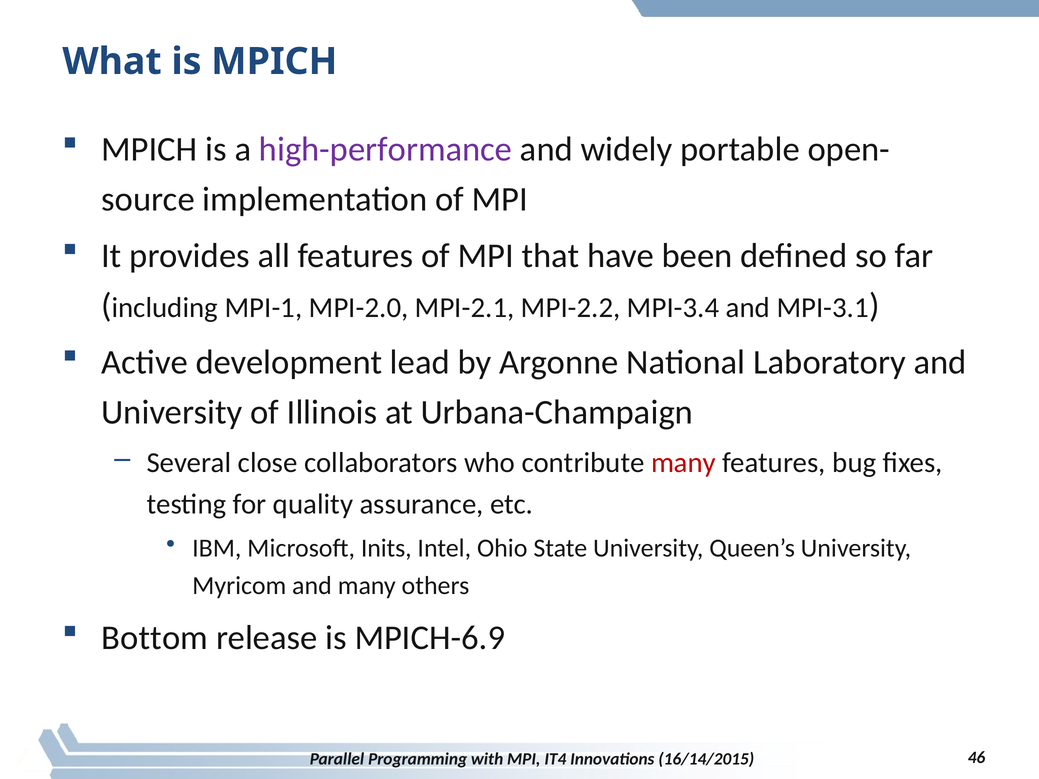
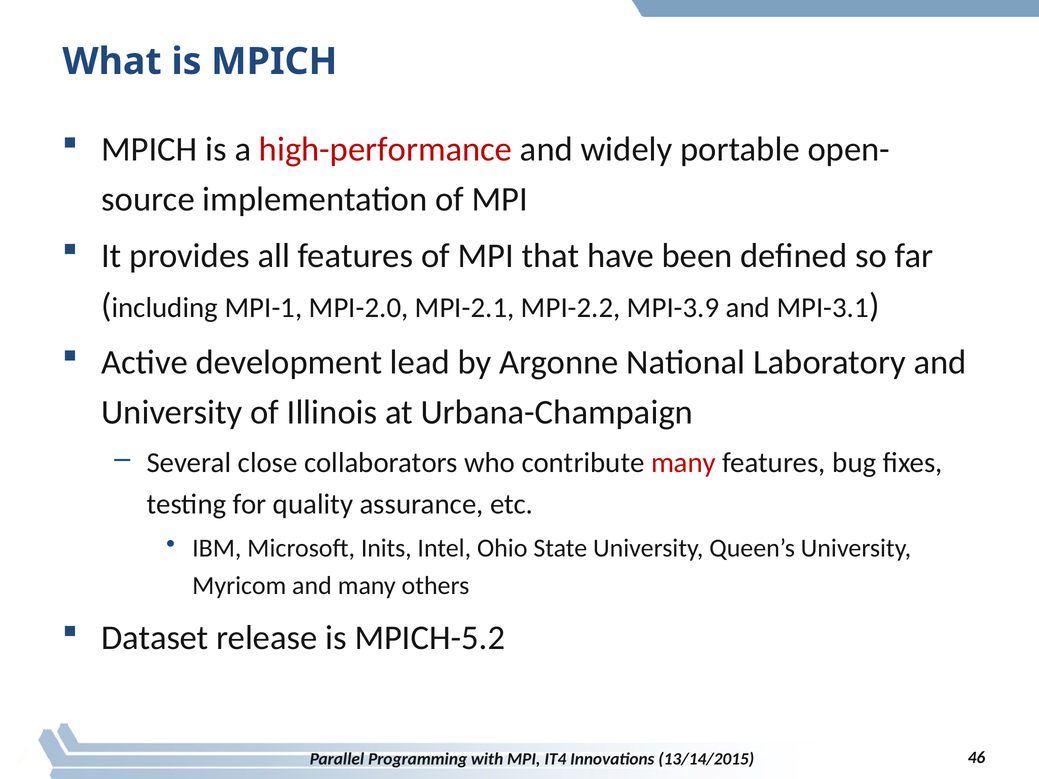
high-performance colour: purple -> red (386, 149)
MPI-3.4: MPI-3.4 -> MPI-3.9 (673, 308)
Bottom: Bottom -> Dataset (155, 638)
MPICH-6.9: MPICH-6.9 -> MPICH-5.2 (430, 638)
16/14/2015: 16/14/2015 -> 13/14/2015 (706, 760)
